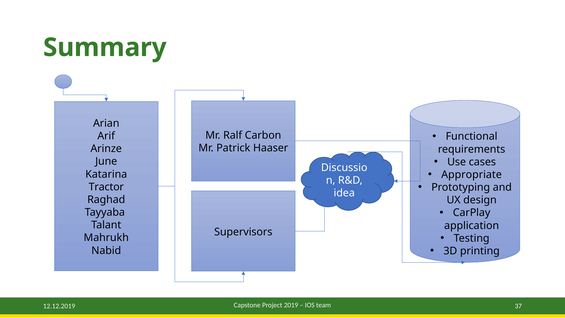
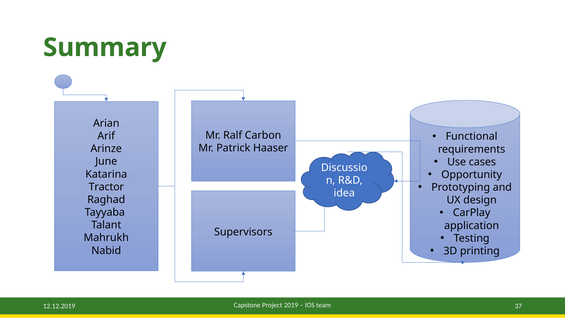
Appropriate: Appropriate -> Opportunity (472, 175)
